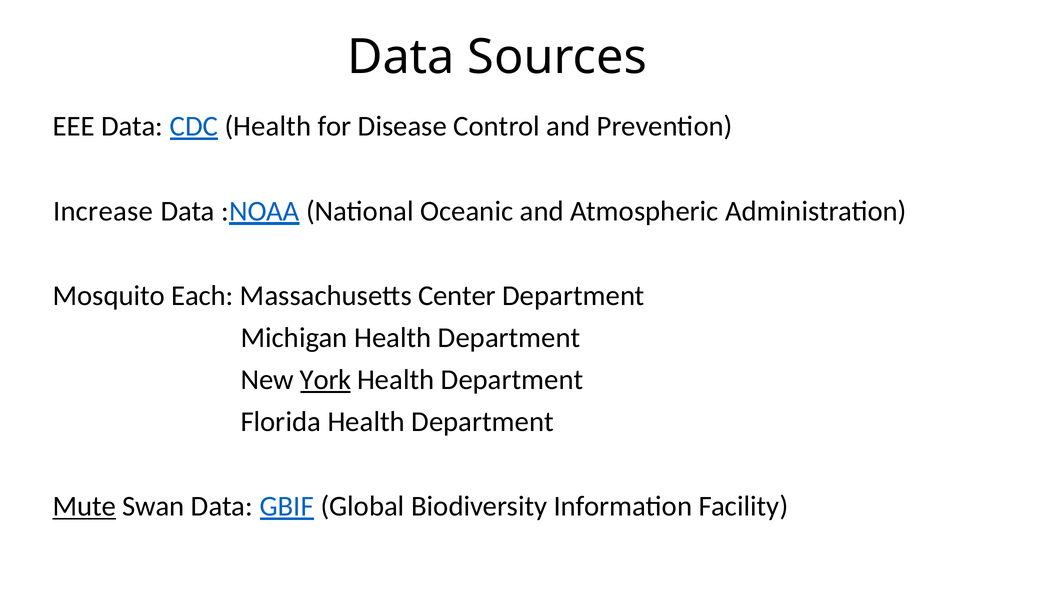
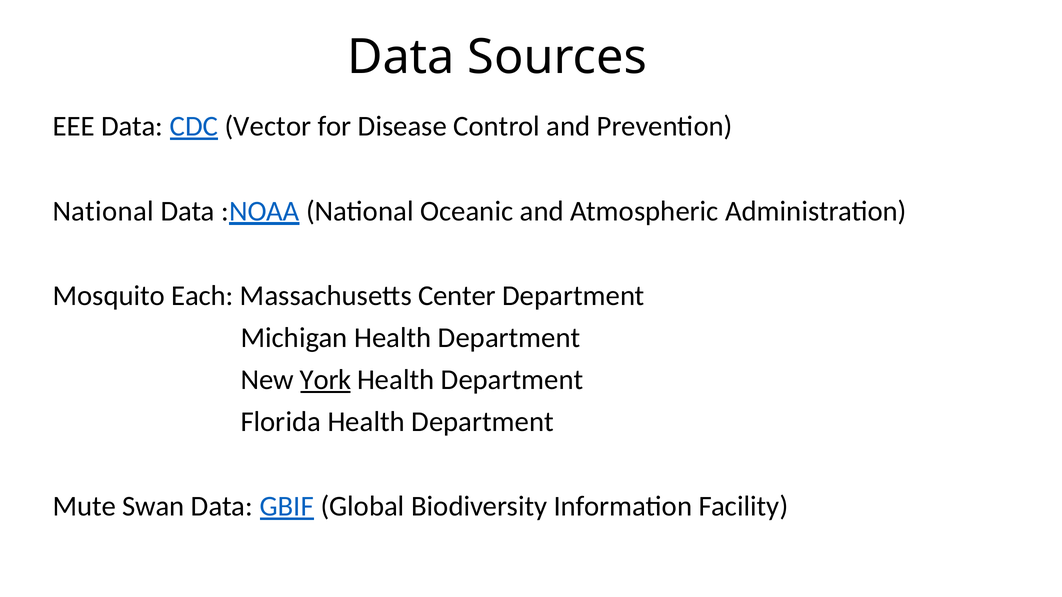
CDC Health: Health -> Vector (268, 127)
Increase: Increase -> National (103, 211)
Mute underline: present -> none (84, 507)
